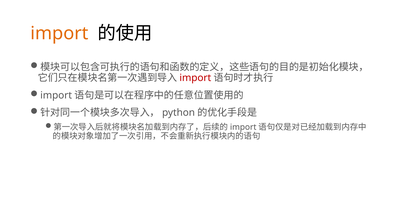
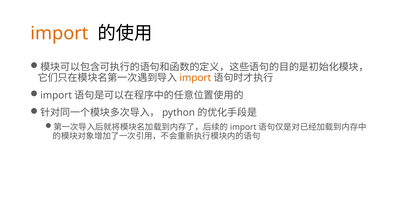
import colour: red -> orange (195, 78)
